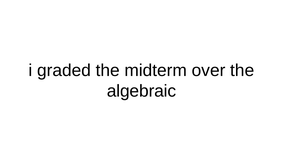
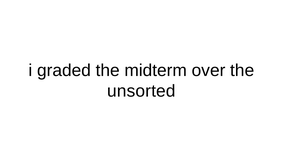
algebraic: algebraic -> unsorted (141, 91)
